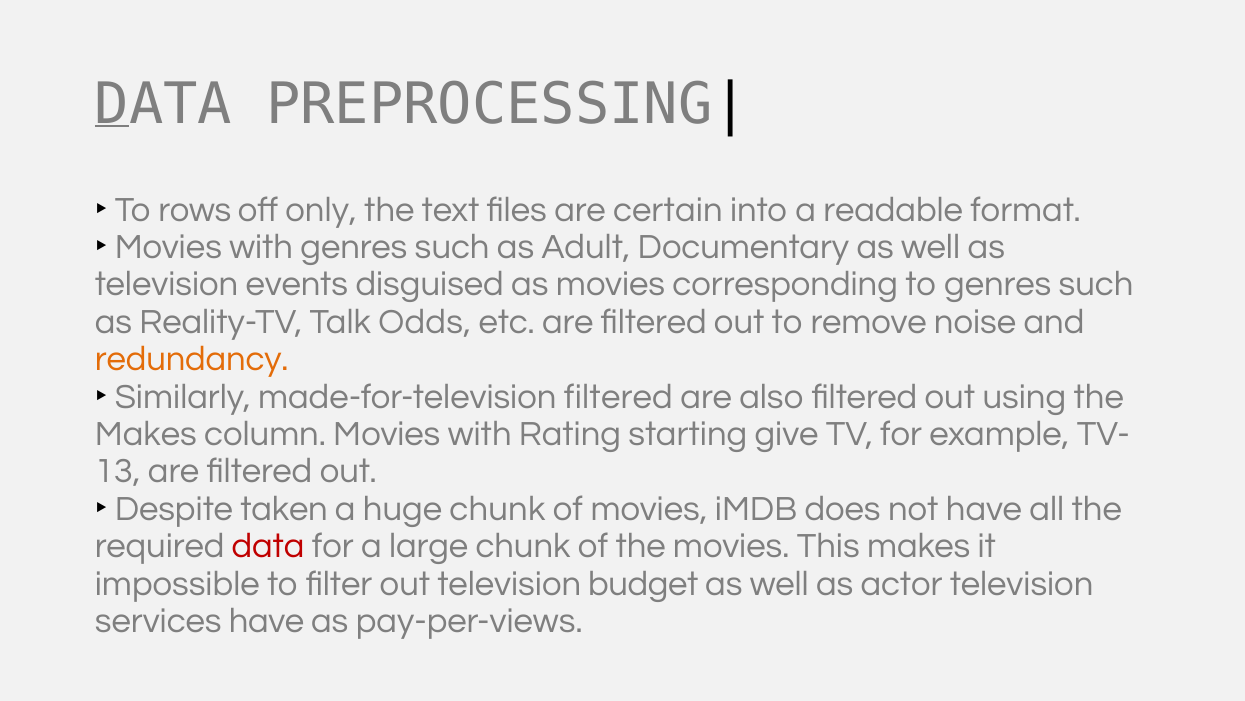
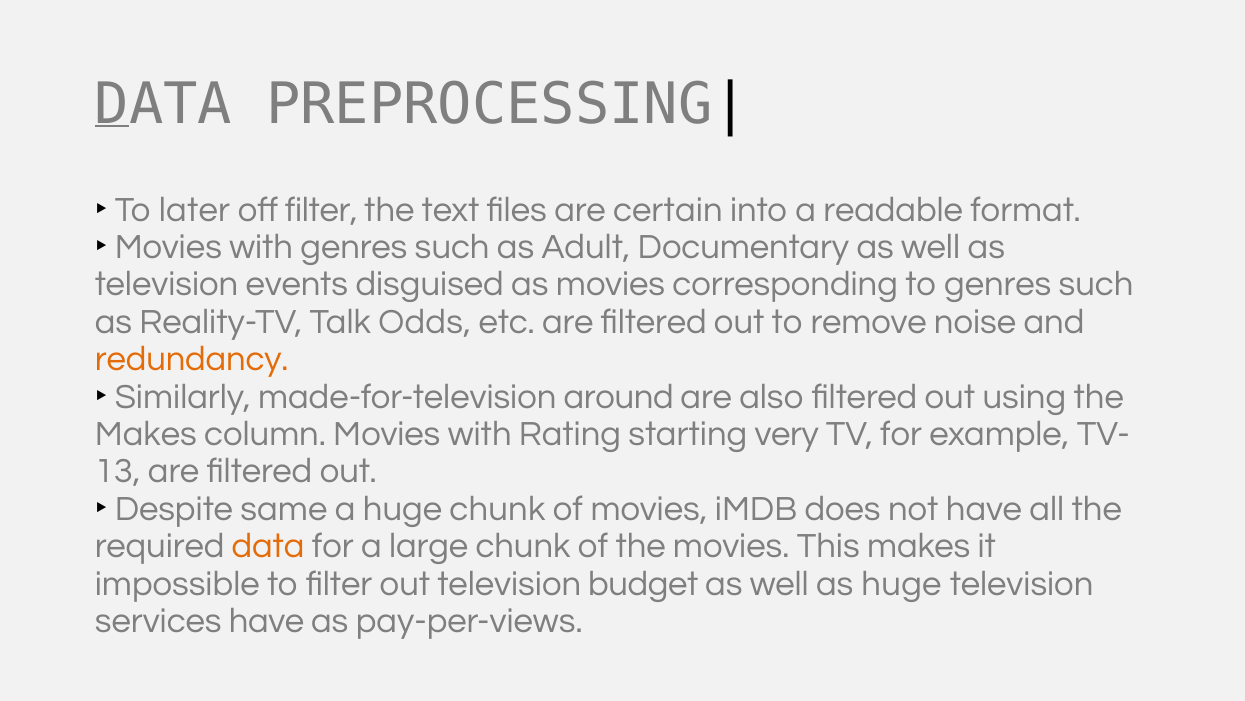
rows: rows -> later (194, 210)
off only: only -> filter (321, 210)
made-for-television filtered: filtered -> around (619, 396)
give: give -> very (787, 434)
taken: taken -> same (284, 508)
data colour: red -> orange (268, 546)
as actor: actor -> huge (901, 583)
